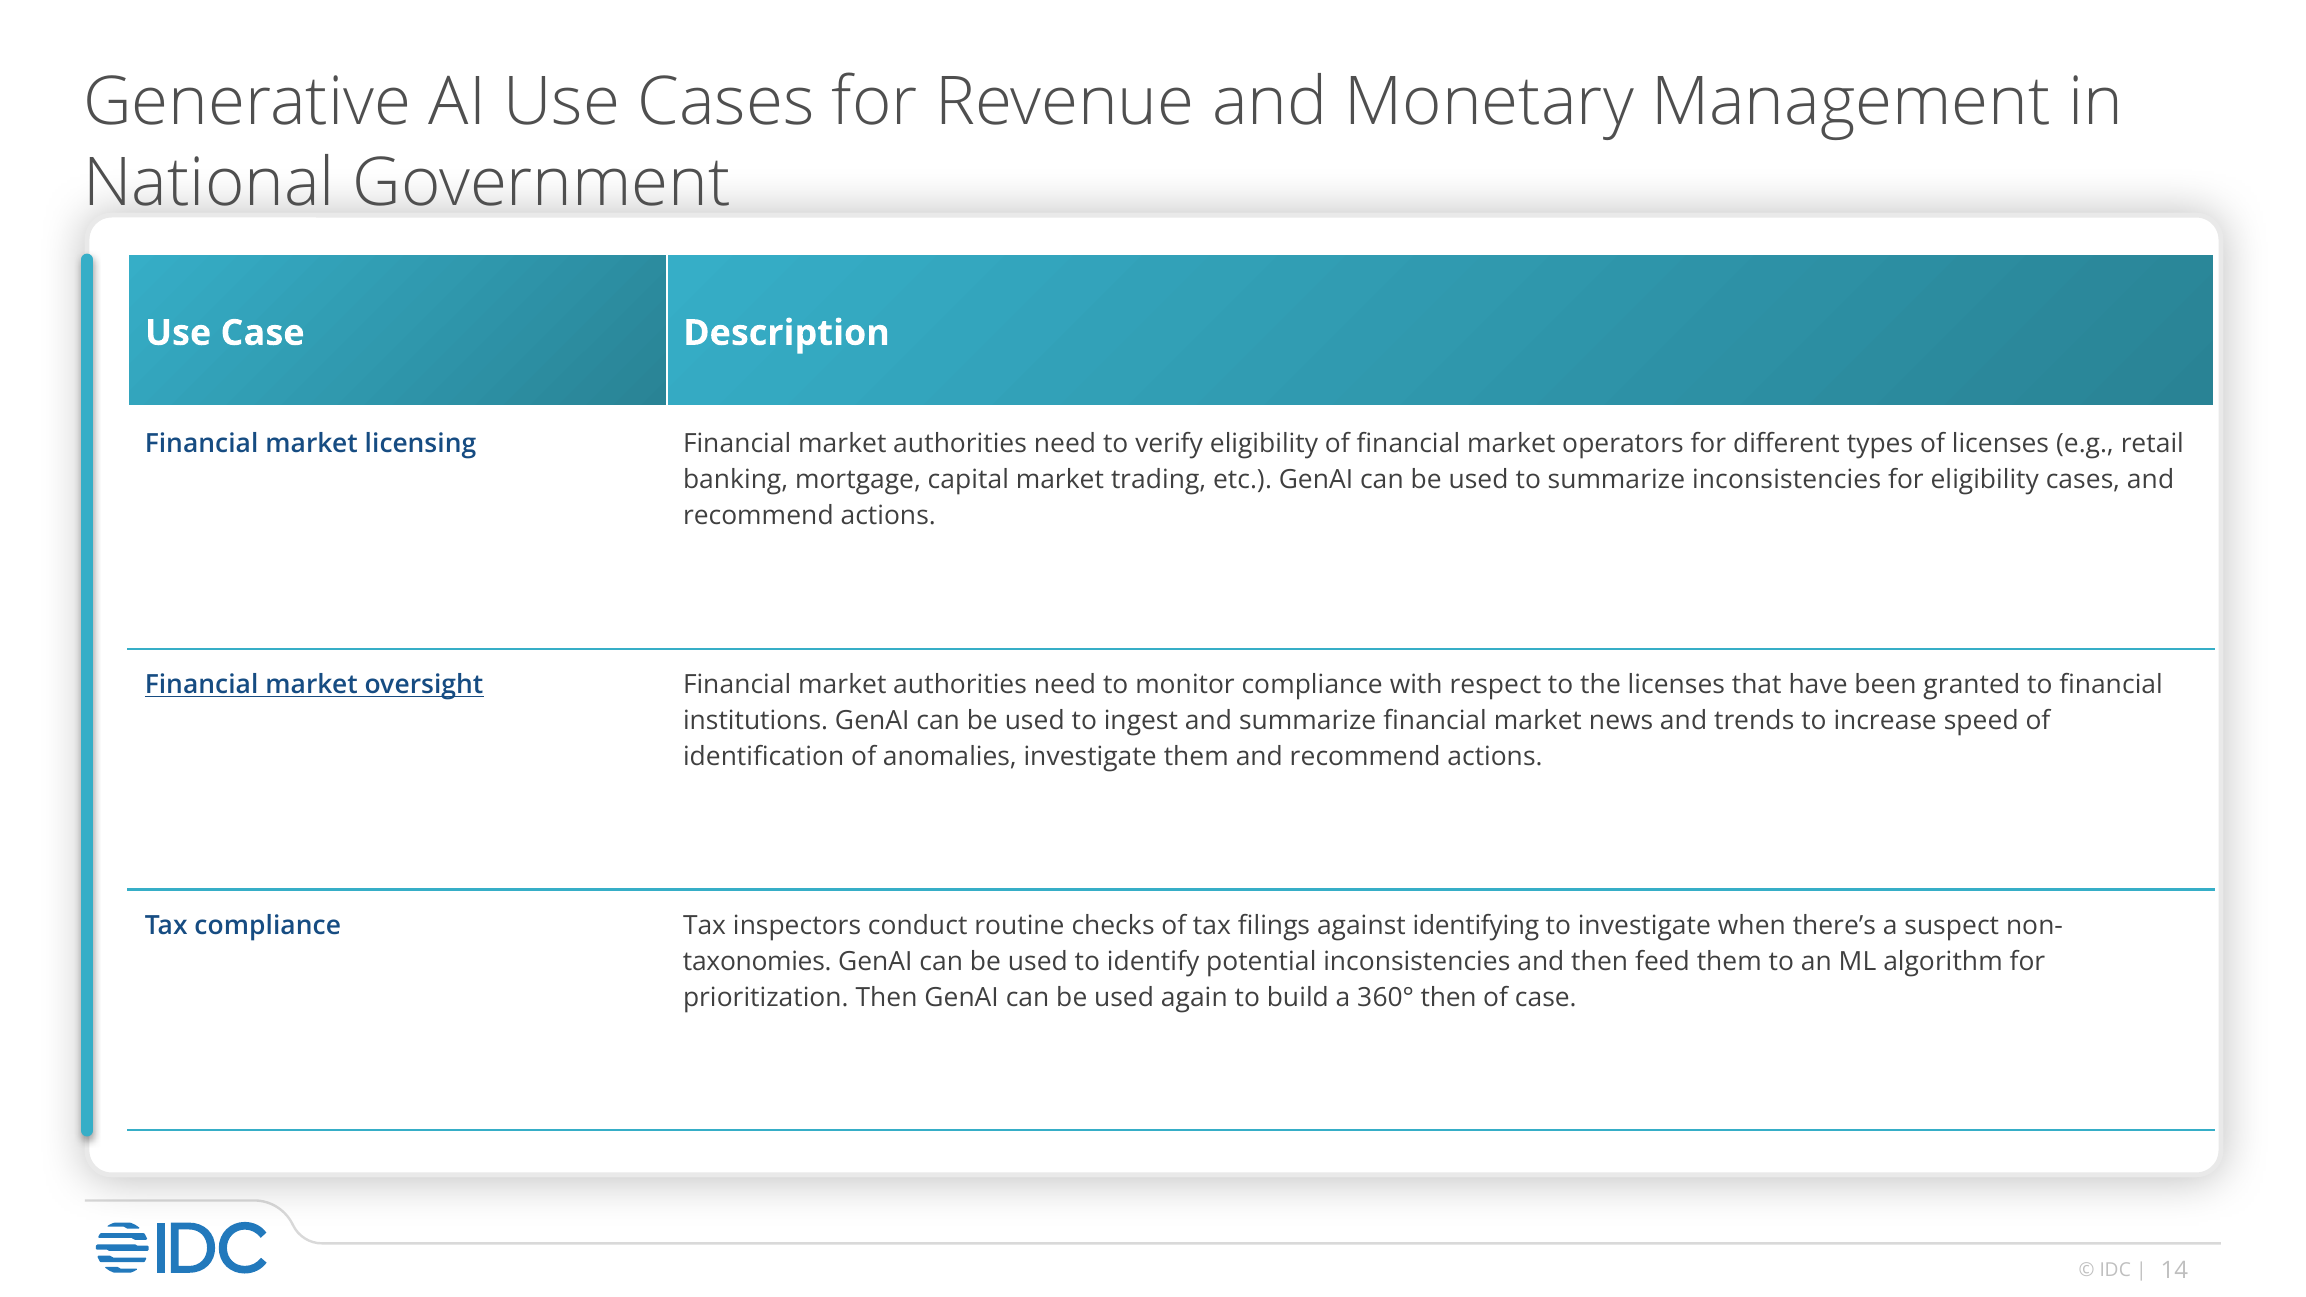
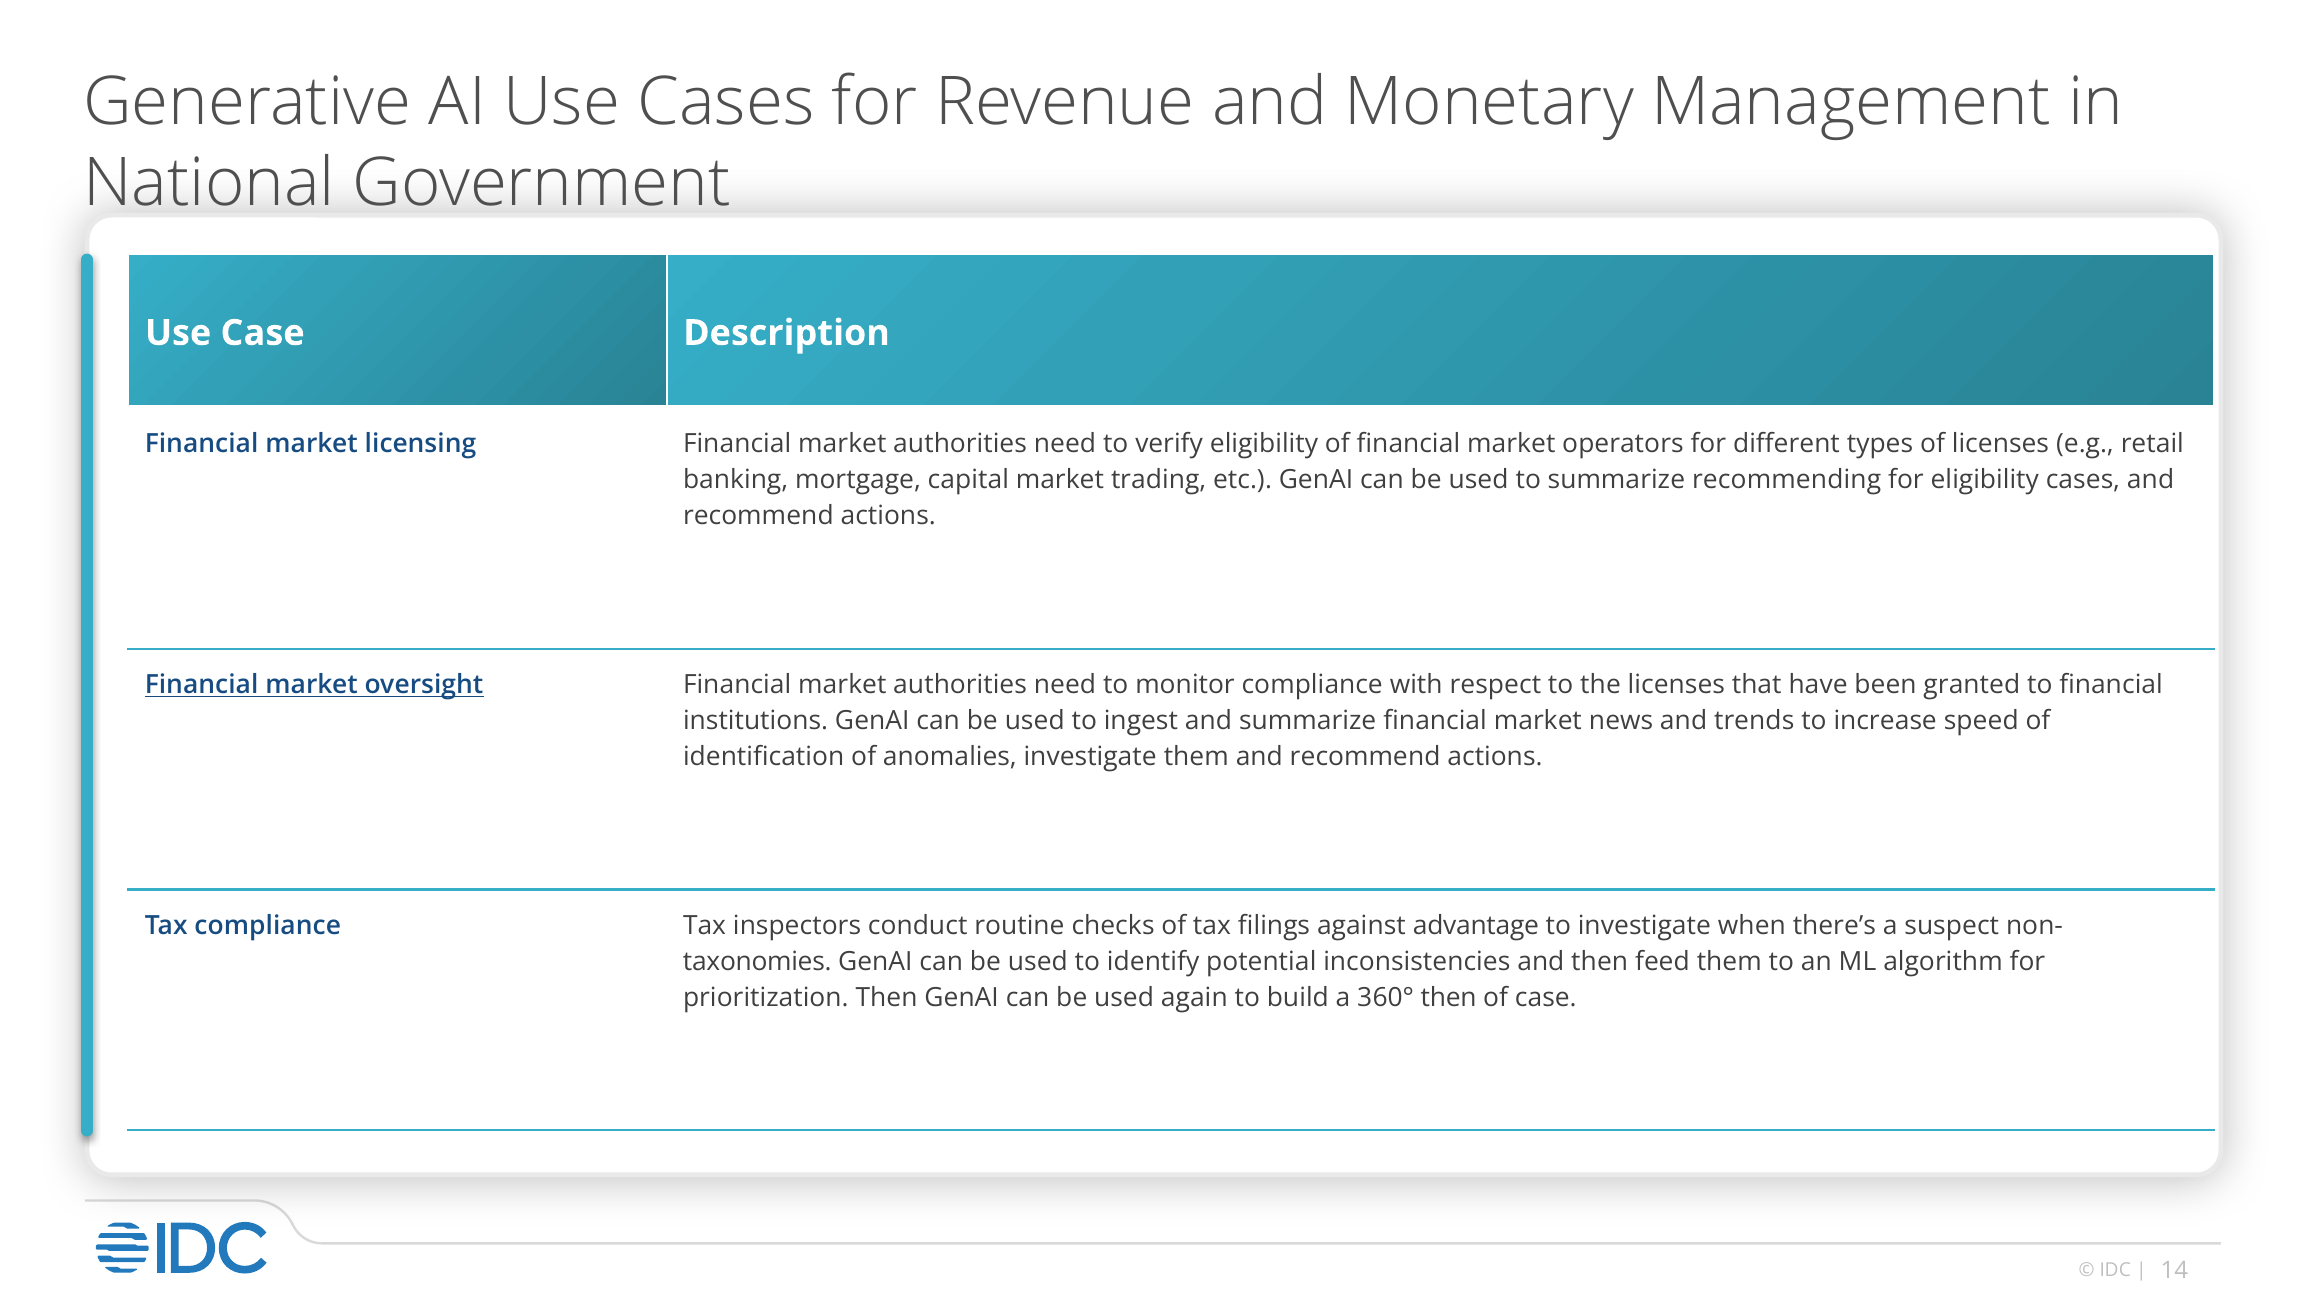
summarize inconsistencies: inconsistencies -> recommending (1787, 480)
identifying: identifying -> advantage (1476, 926)
